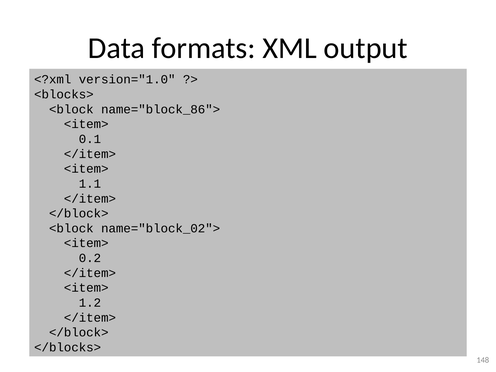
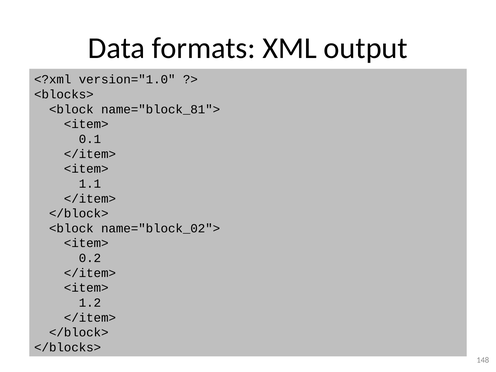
name="block_86">: name="block_86"> -> name="block_81"> (161, 109)
